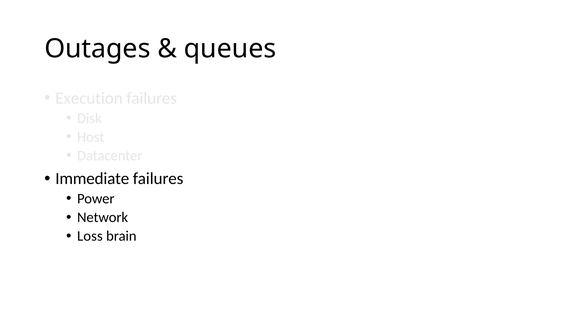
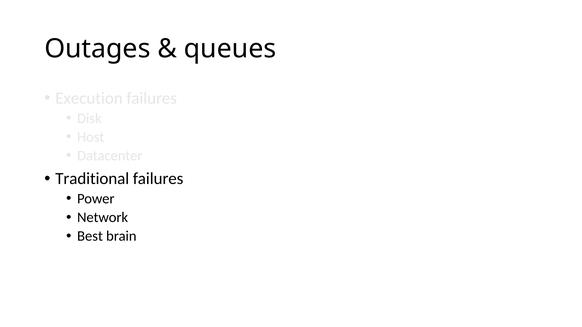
Immediate: Immediate -> Traditional (92, 179)
Loss: Loss -> Best (90, 236)
